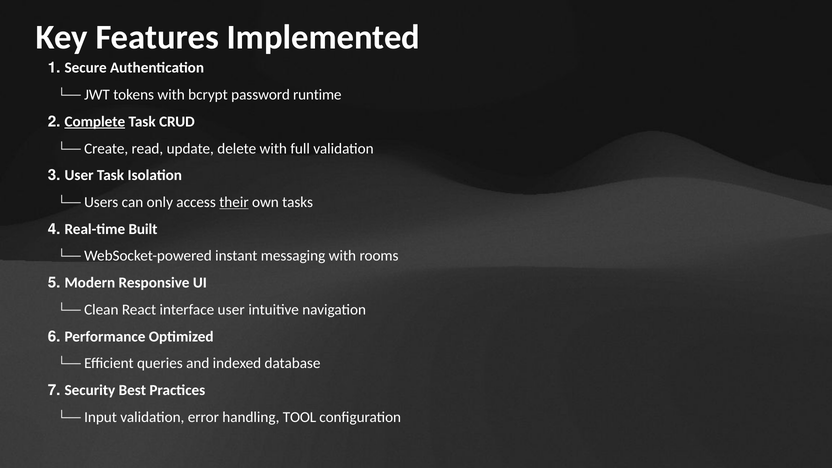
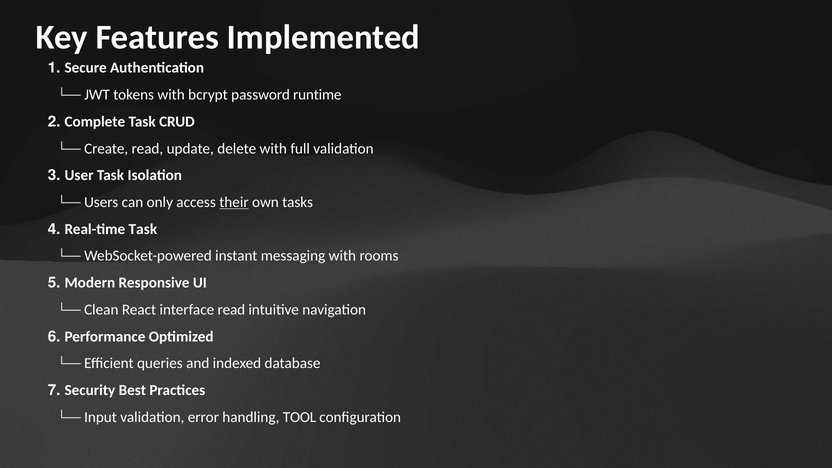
Complete underline: present -> none (95, 122)
Real-time Built: Built -> Task (143, 229)
interface user: user -> read (231, 310)
